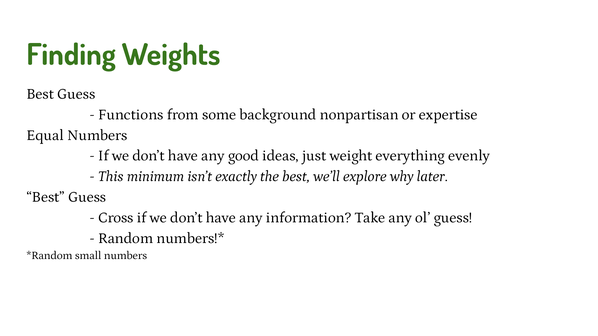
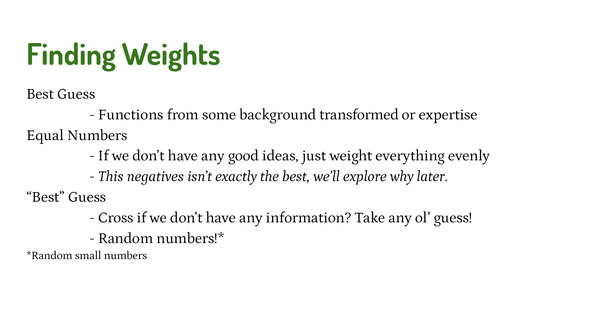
nonpartisan: nonpartisan -> transformed (359, 115)
minimum: minimum -> negatives (155, 177)
